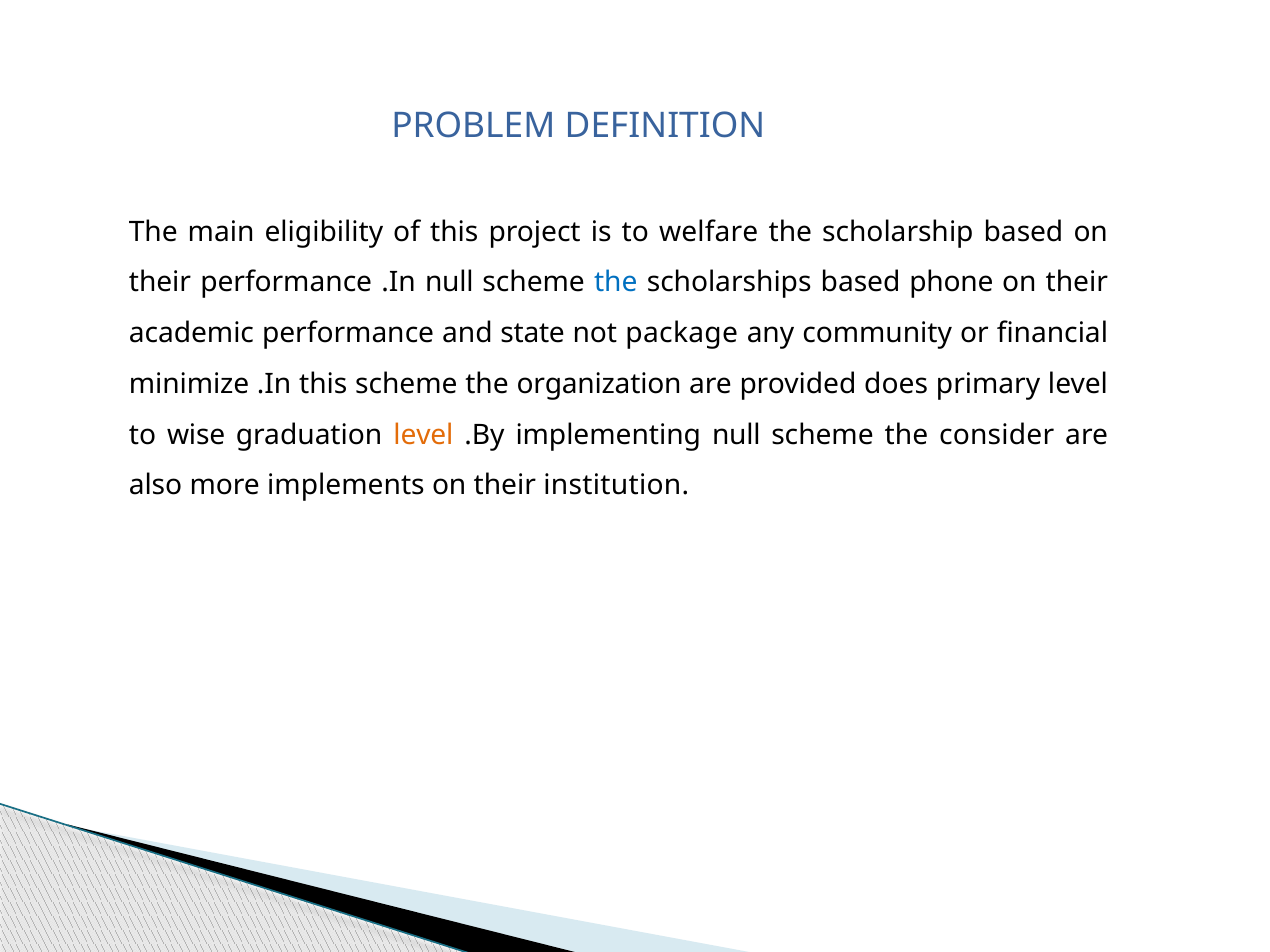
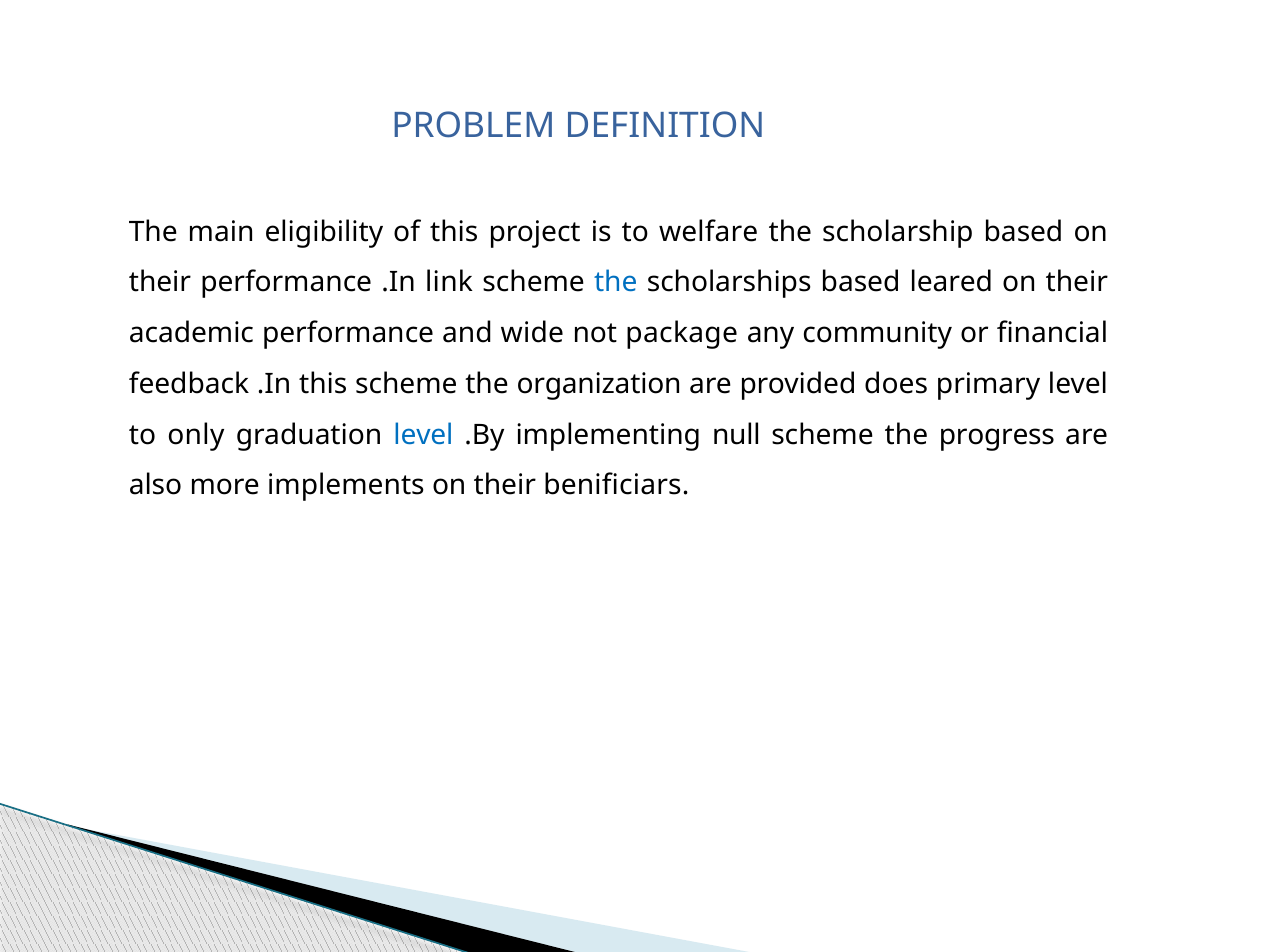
.In null: null -> link (449, 283)
phone: phone -> leared (951, 283)
state: state -> wide (532, 334)
minimize: minimize -> feedback (189, 384)
wise: wise -> only (196, 435)
level colour: orange -> blue (423, 435)
consider: consider -> progress (997, 435)
institution: institution -> benificiars (616, 486)
